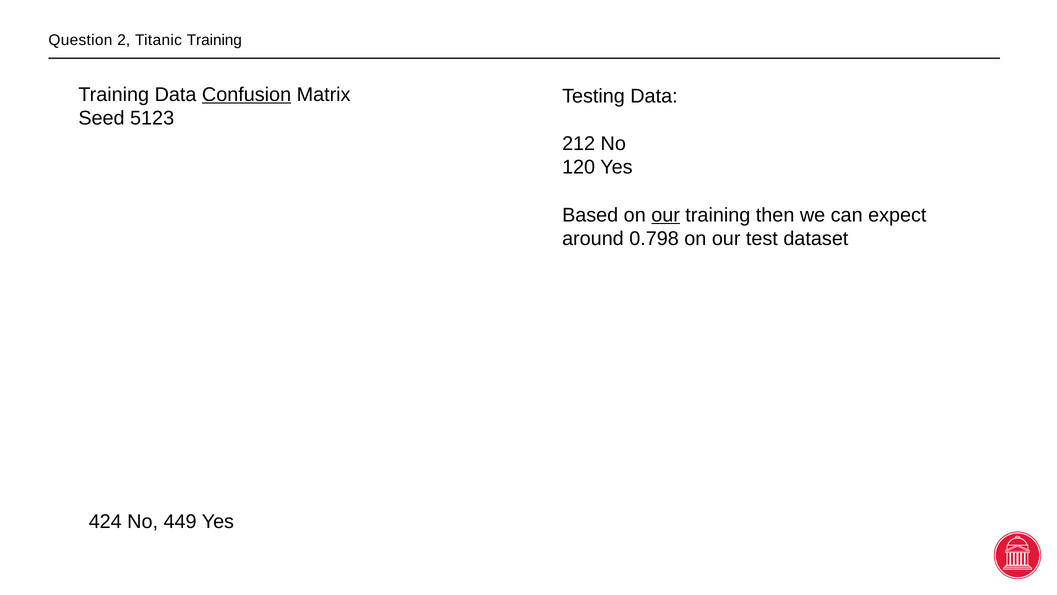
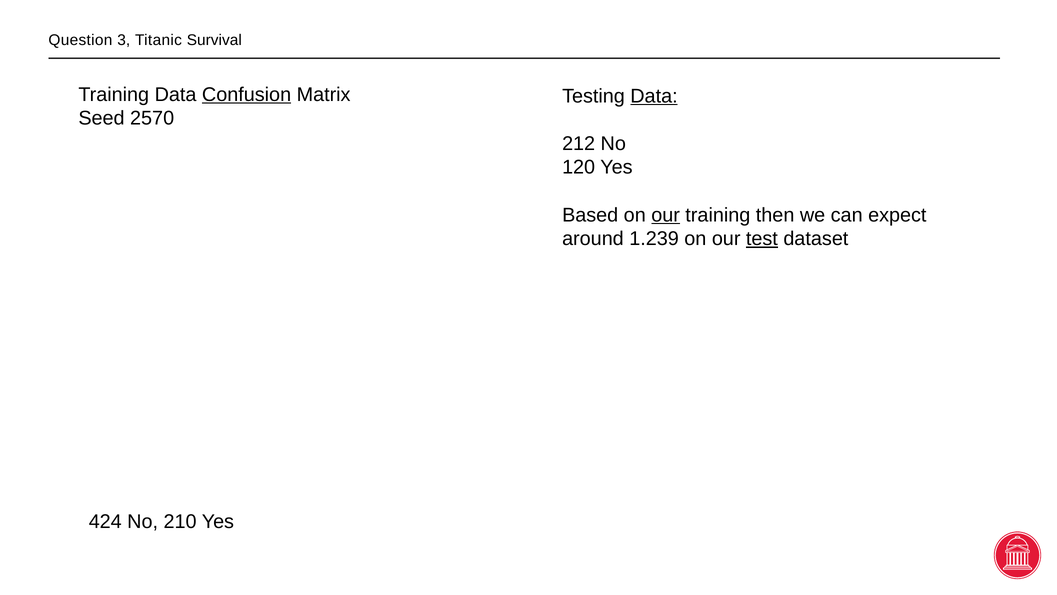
2: 2 -> 3 (124, 40)
Titanic Training: Training -> Survival (214, 40)
Data underline: none -> present (654, 96)
5123: 5123 -> 2570 (152, 118)
0.798: 0.798 -> 1.239 (654, 239)
test underline: none -> present (762, 239)
449: 449 -> 210 (180, 521)
